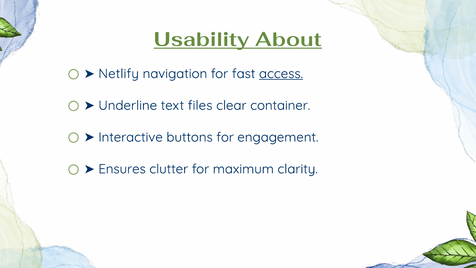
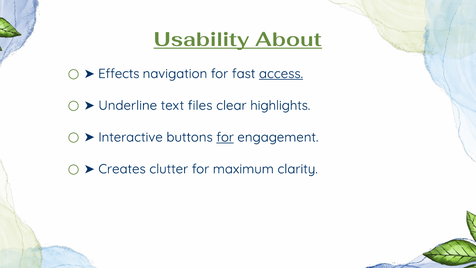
Netlify: Netlify -> Effects (119, 74)
container: container -> highlights (280, 105)
for underline: none -> present (225, 137)
Ensures: Ensures -> Creates (122, 169)
